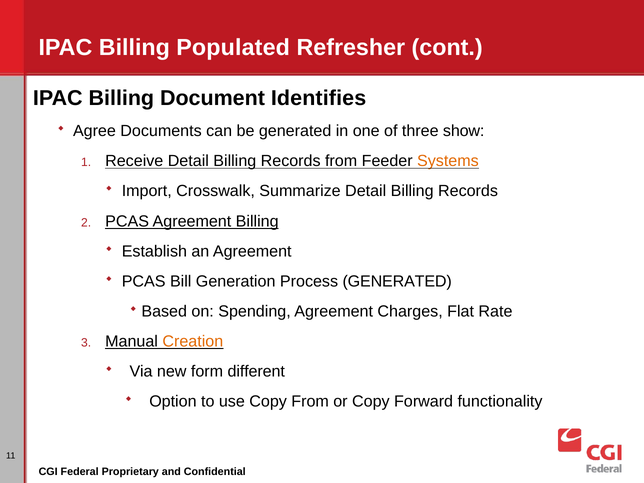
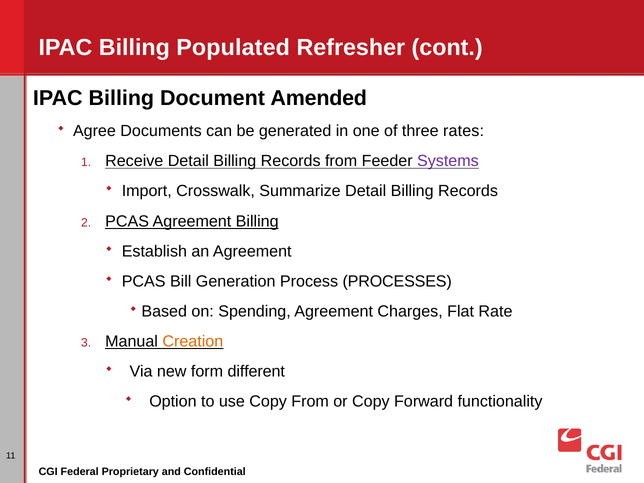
Identifies: Identifies -> Amended (319, 98)
show: show -> rates (464, 131)
Systems colour: orange -> purple (448, 161)
Process GENERATED: GENERATED -> PROCESSES (397, 281)
